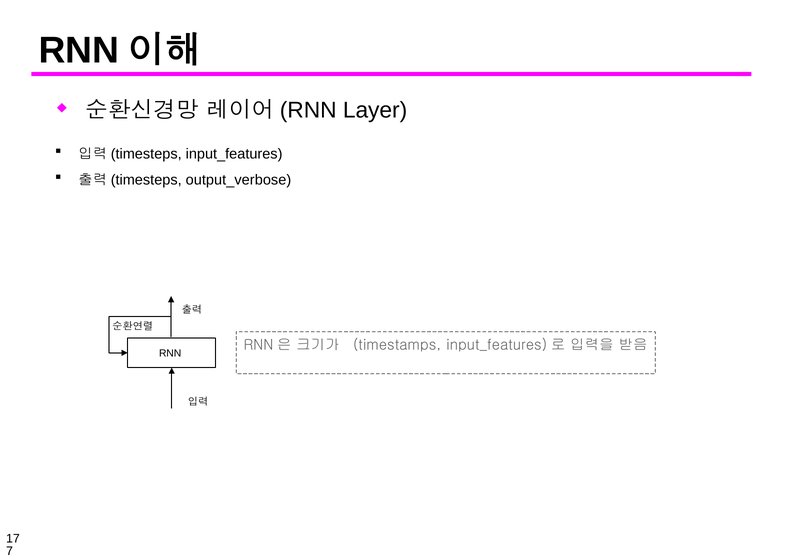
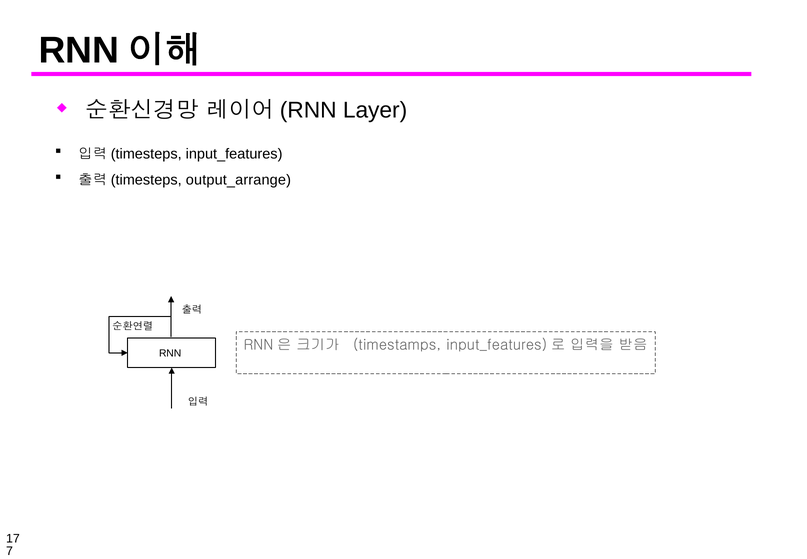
output_verbose: output_verbose -> output_arrange (238, 180)
